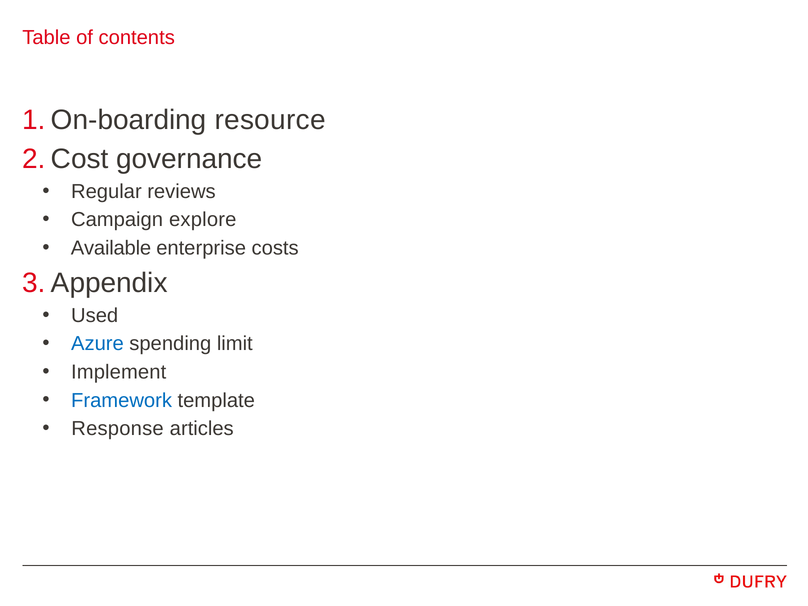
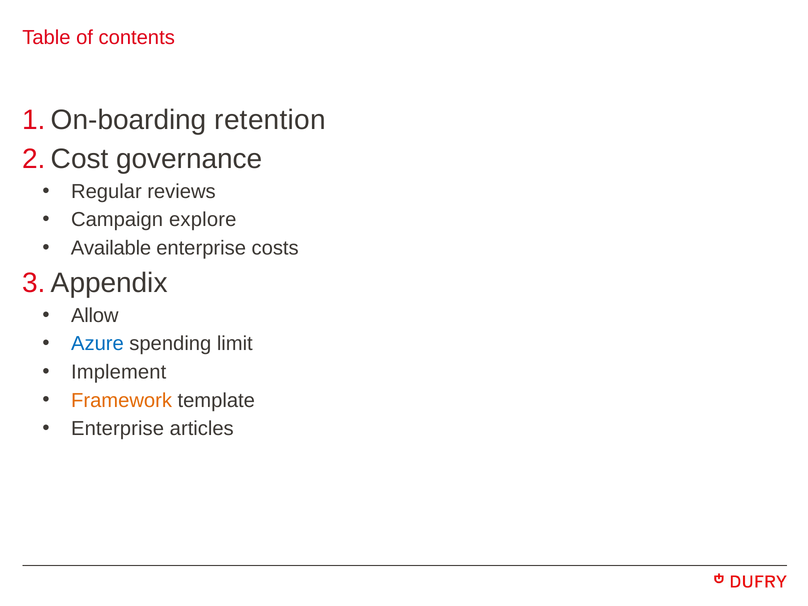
resource: resource -> retention (270, 120)
Used: Used -> Allow (95, 316)
Framework colour: blue -> orange (122, 400)
Response: Response -> Enterprise (118, 429)
